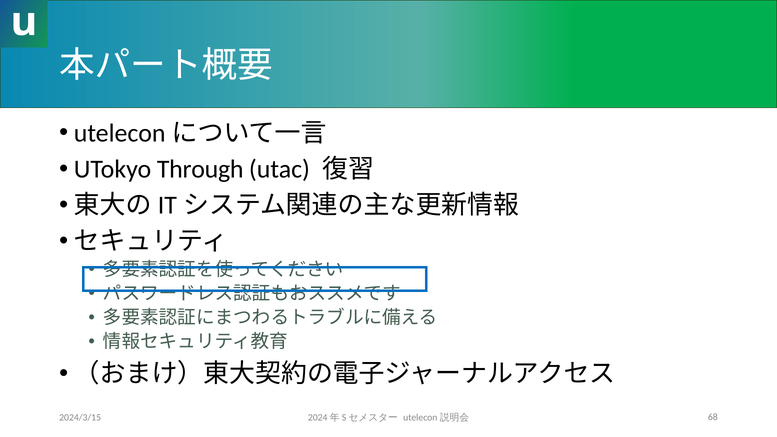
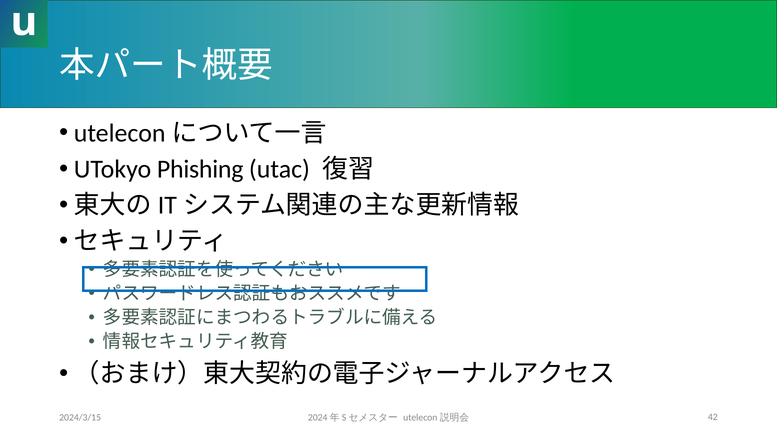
Through: Through -> Phishing (200, 169)
68: 68 -> 42 (713, 417)
